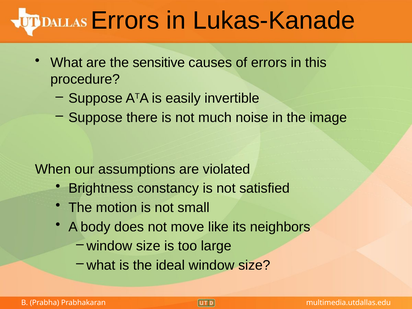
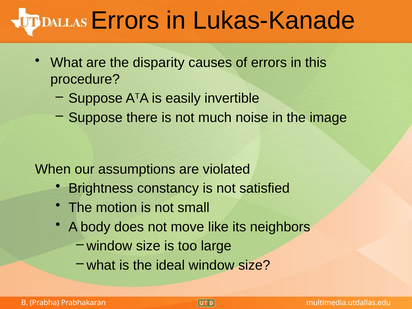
sensitive: sensitive -> disparity (159, 63)
